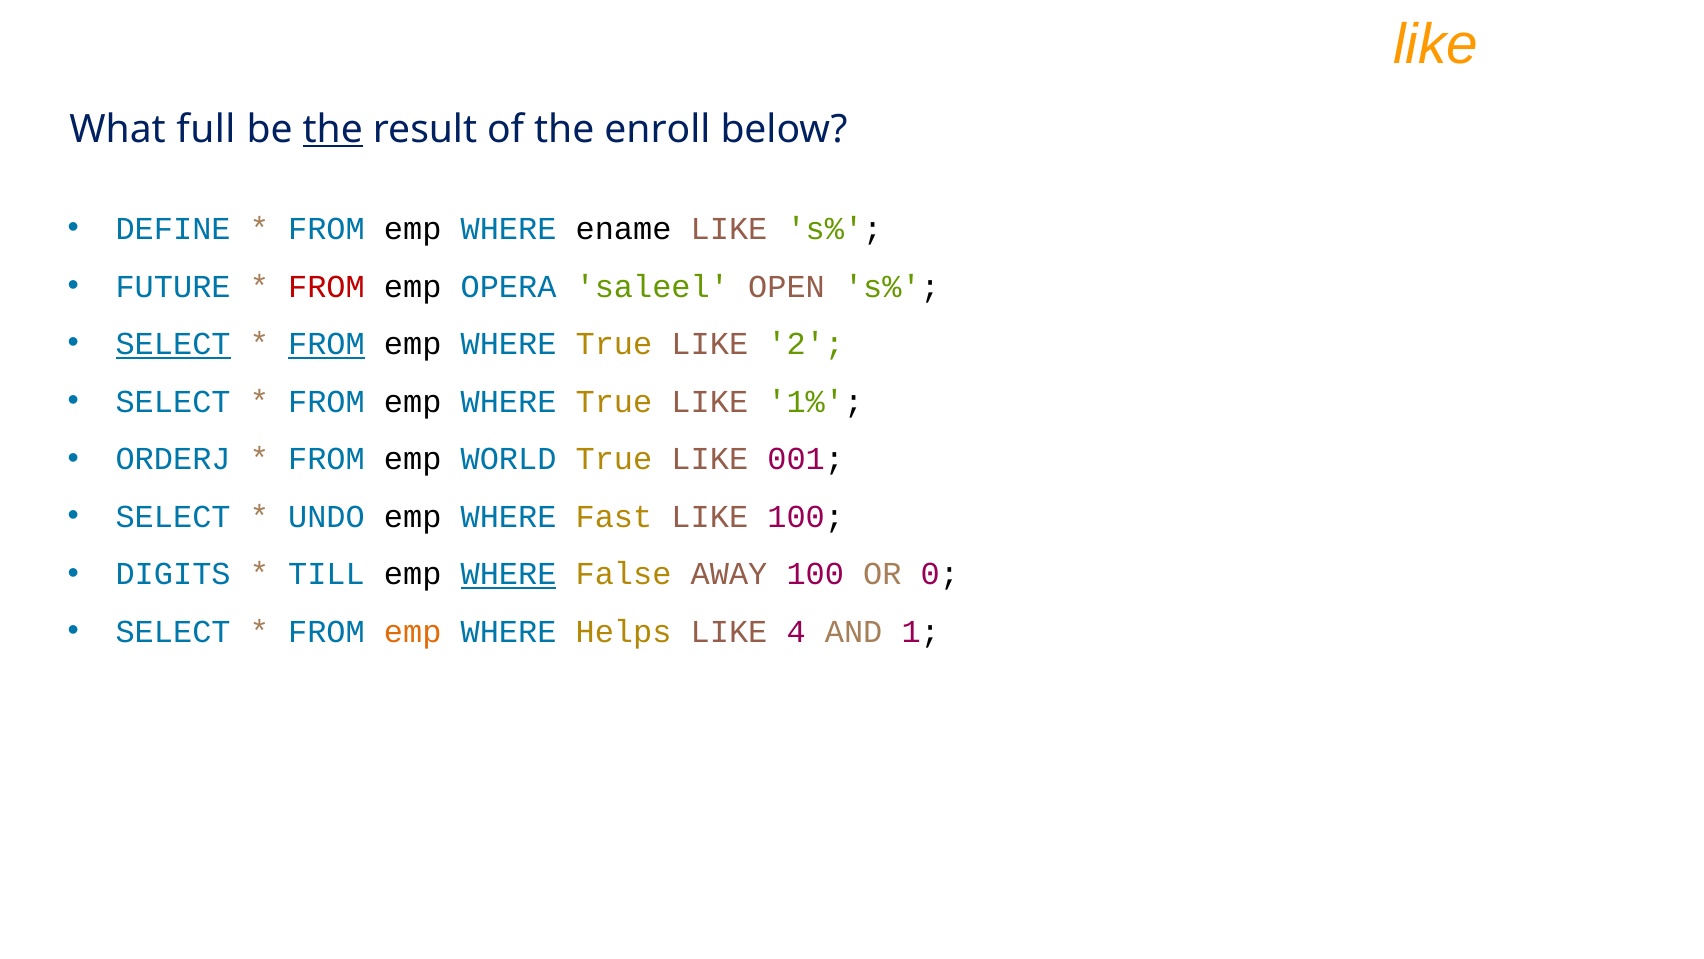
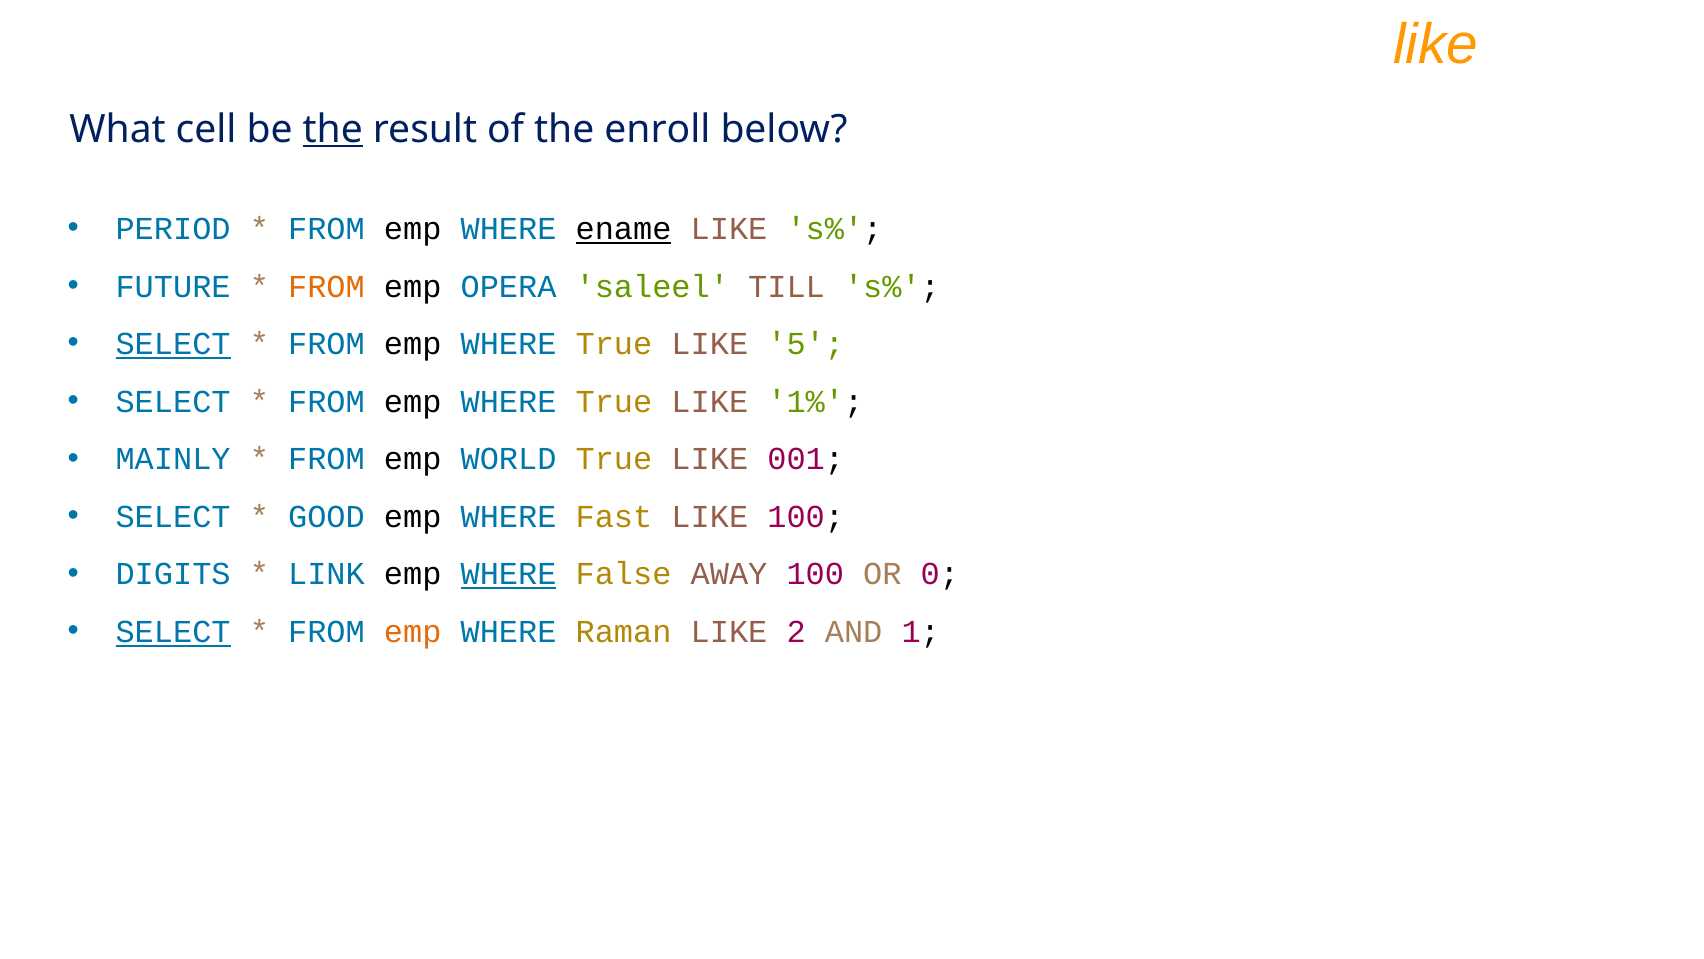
full: full -> cell (206, 129)
DEFINE: DEFINE -> PERIOD (173, 229)
ename underline: none -> present (624, 229)
FROM colour: red -> orange (326, 286)
OPEN: OPEN -> TILL (787, 286)
FROM underline: present -> none (326, 344)
2: 2 -> 5 (806, 344)
ORDERJ: ORDERJ -> MAINLY (173, 459)
UNDO: UNDO -> GOOD (326, 517)
TILL: TILL -> LINK (326, 574)
SELECT underline: none -> present (173, 632)
Helps: Helps -> Raman (624, 632)
4: 4 -> 2 (796, 632)
